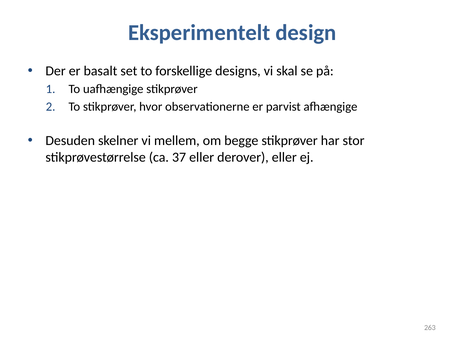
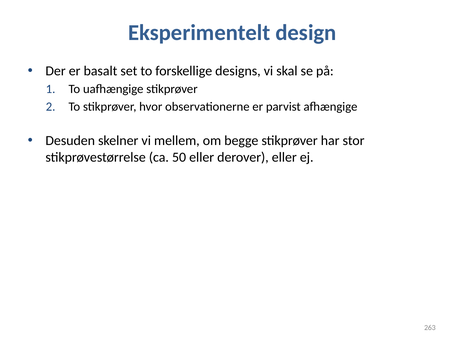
37: 37 -> 50 (179, 157)
